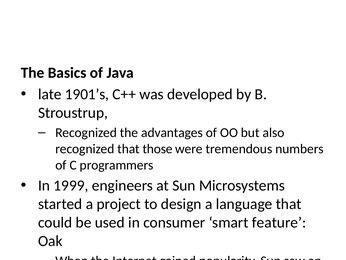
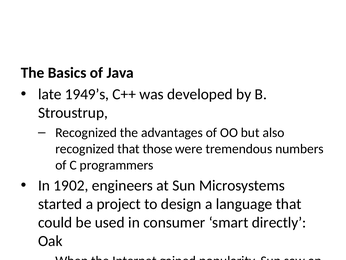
1901’s: 1901’s -> 1949’s (87, 94)
1999: 1999 -> 1902 (71, 185)
feature: feature -> directly (279, 222)
